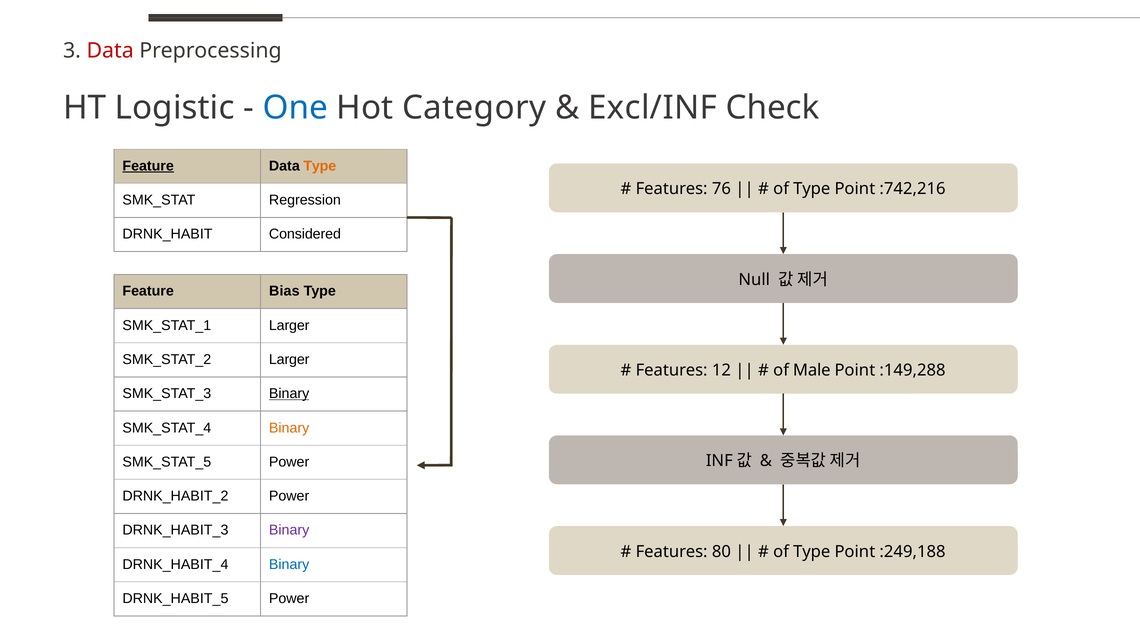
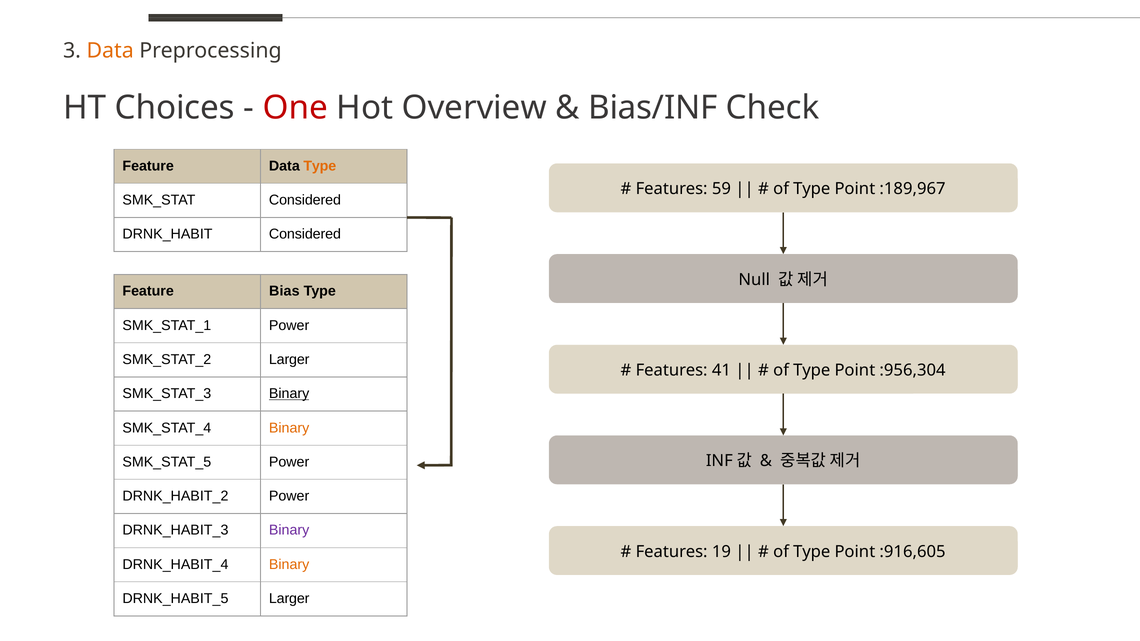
Data colour: red -> orange (110, 51)
Logistic: Logistic -> Choices (175, 108)
One colour: blue -> red (295, 108)
Category: Category -> Overview (474, 108)
Excl/INF: Excl/INF -> Bias/INF (653, 108)
Feature underline: present -> none (148, 166)
76: 76 -> 59 (721, 189)
:742,216: :742,216 -> :189,967 (913, 189)
Regression: Regression -> Considered (305, 200)
Larger: Larger -> Power (289, 325)
12: 12 -> 41 (721, 370)
Male: Male -> Type (812, 370)
:149,288: :149,288 -> :956,304 (913, 370)
80: 80 -> 19 (721, 552)
:249,188: :249,188 -> :916,605 (913, 552)
Binary colour: blue -> orange (289, 565)
Power: Power -> Larger (289, 599)
